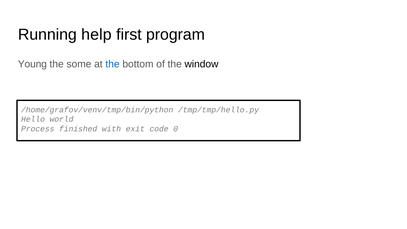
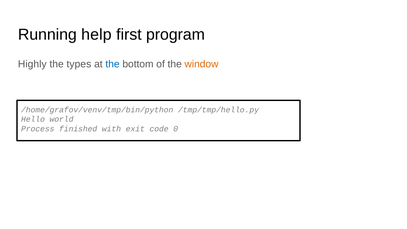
Young: Young -> Highly (32, 64)
some: some -> types (79, 64)
window colour: black -> orange (202, 64)
